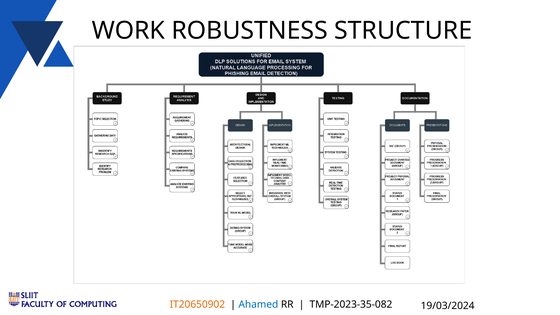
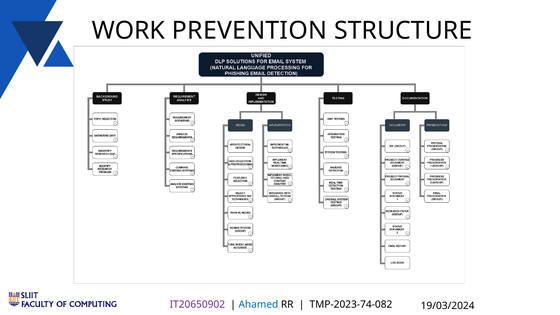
ROBUSTNESS: ROBUSTNESS -> PREVENTION (249, 30)
IT20650902 colour: orange -> purple (197, 304)
TMP-2023-35-082: TMP-2023-35-082 -> TMP-2023-74-082 (351, 304)
